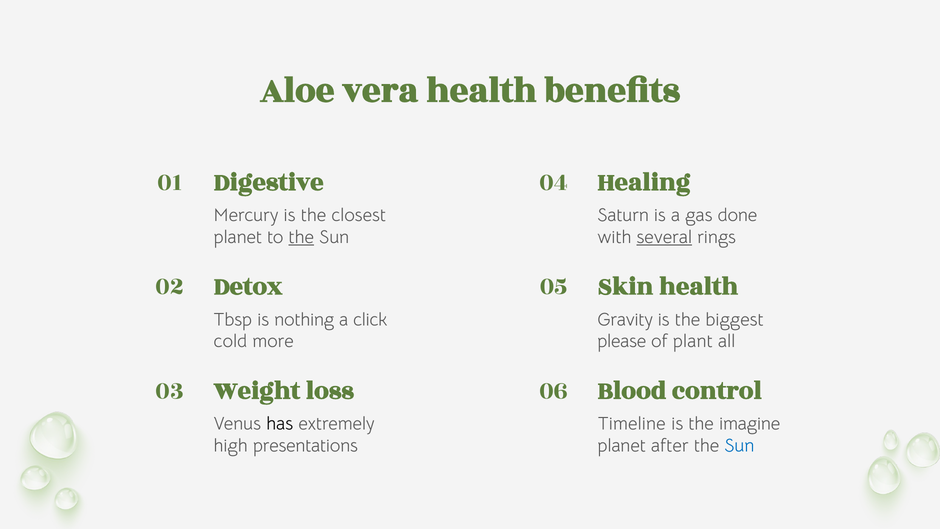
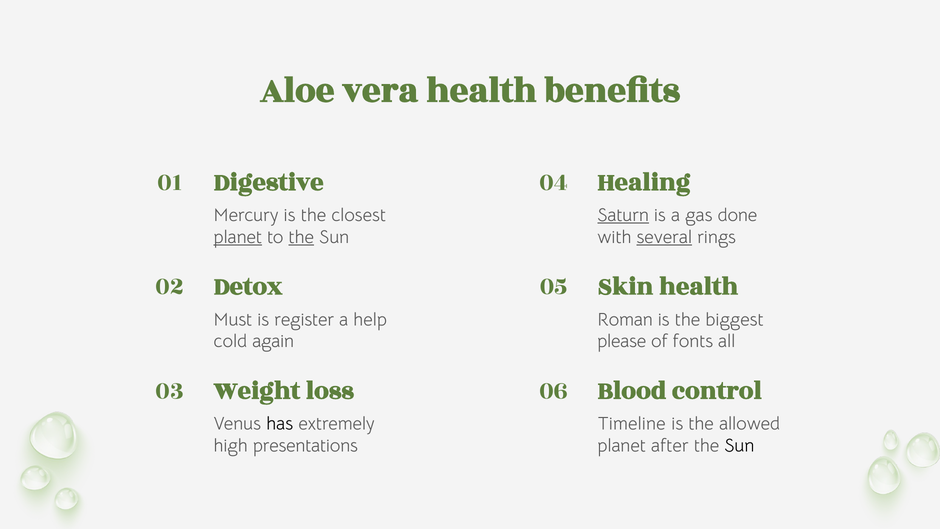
Saturn underline: none -> present (623, 215)
planet underline: none -> present (238, 237)
Tbsp: Tbsp -> Must (233, 319)
nothing: nothing -> register (304, 319)
click: click -> help (370, 319)
Gravity: Gravity -> Roman (625, 319)
more: more -> again (273, 341)
plant: plant -> fonts (693, 341)
imagine: imagine -> allowed (750, 424)
Sun colour: blue -> black (739, 446)
